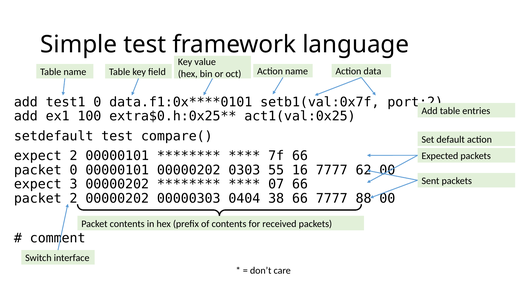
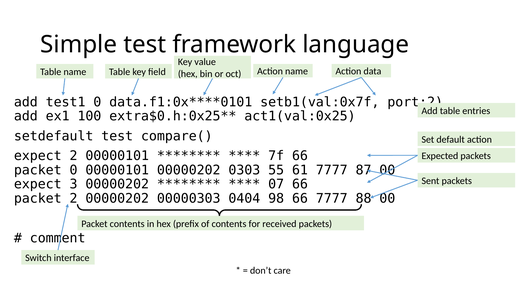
16: 16 -> 61 (300, 170)
62: 62 -> 87 (364, 170)
38: 38 -> 98 (276, 199)
